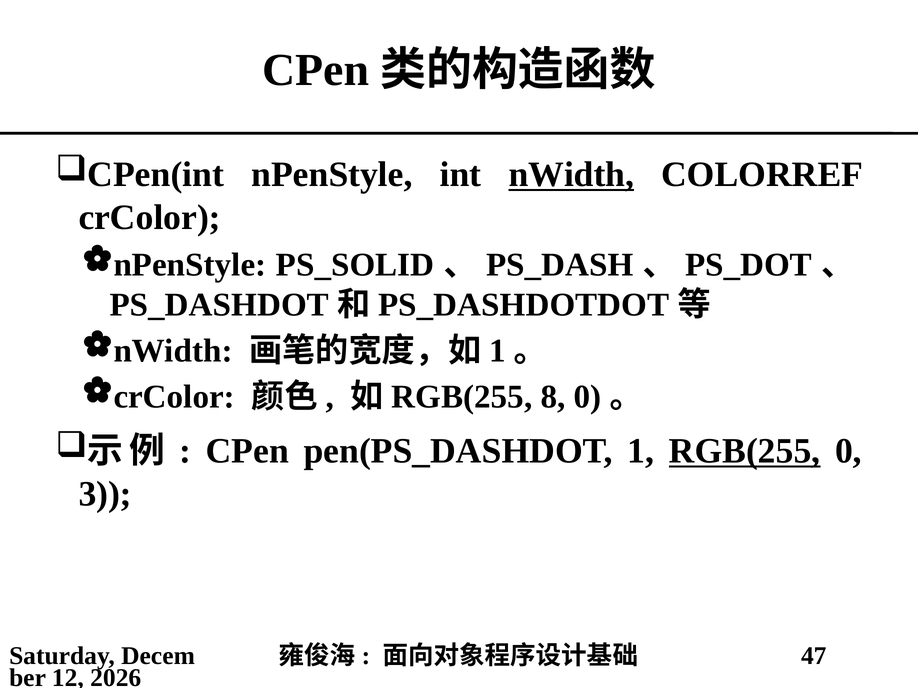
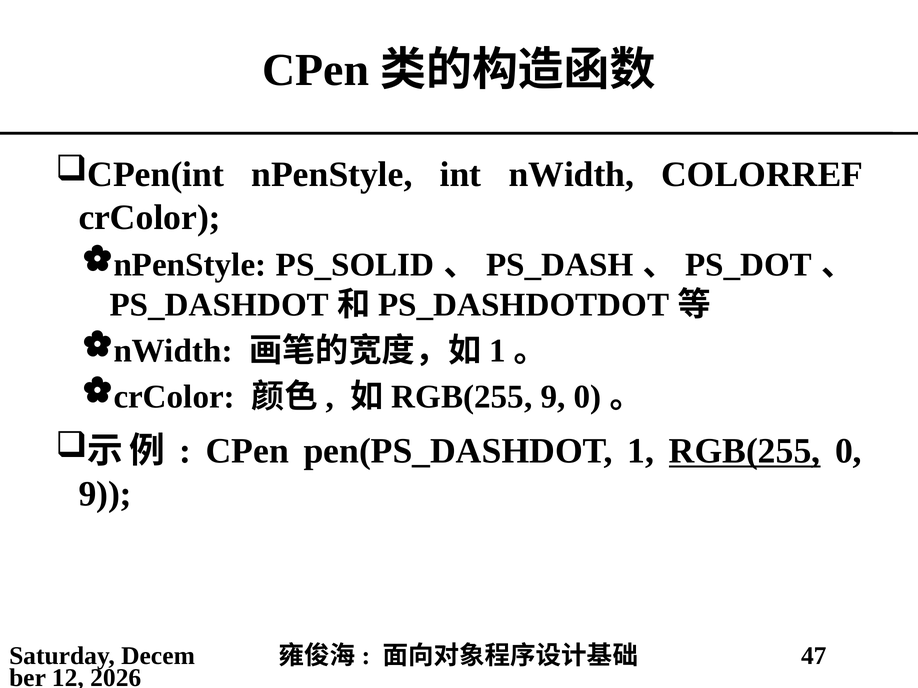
nWidth underline: present -> none (571, 175)
8: 8 -> 9 (553, 397)
3: 3 -> 9 (105, 494)
